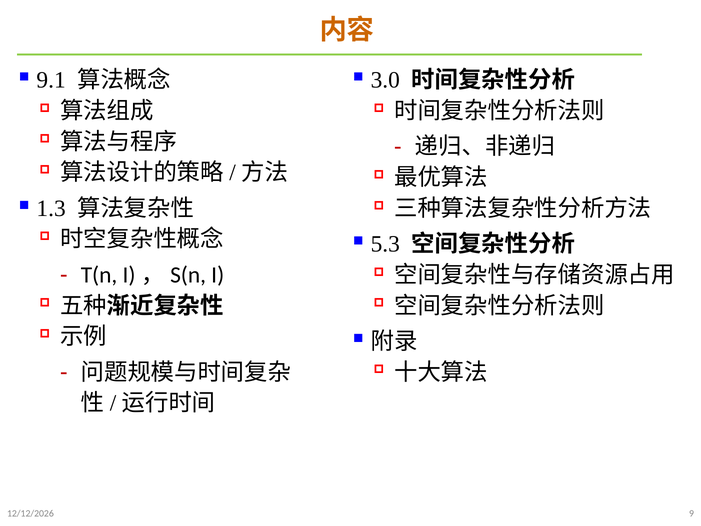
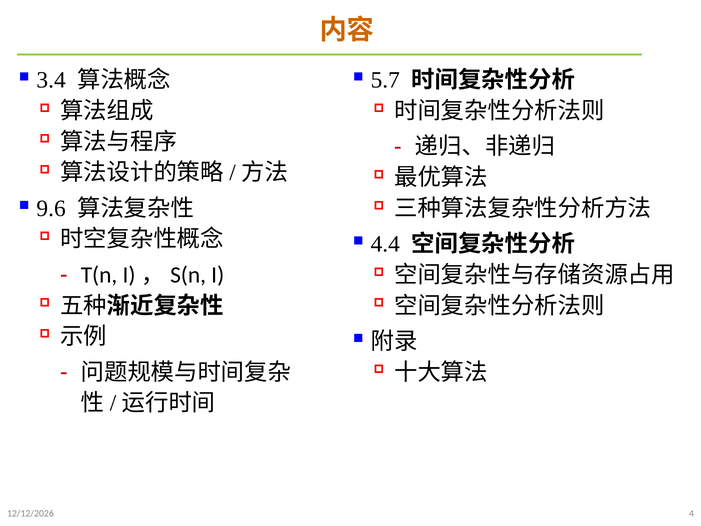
9.1: 9.1 -> 3.4 (51, 80)
3.0: 3.0 -> 5.7 (385, 80)
1.3: 1.3 -> 9.6 (51, 208)
5.3: 5.3 -> 4.4 (385, 244)
9: 9 -> 4 (692, 513)
